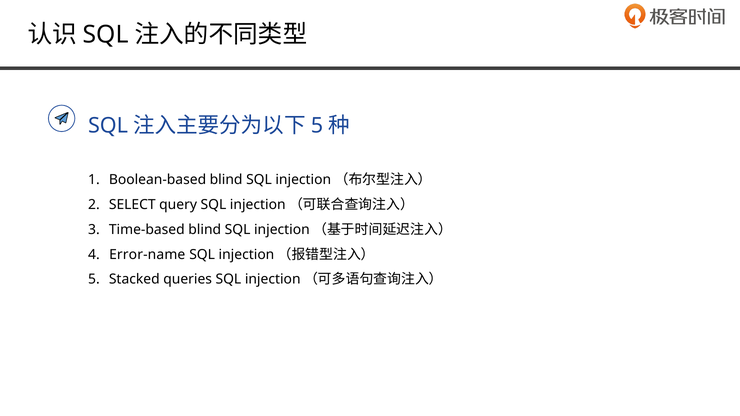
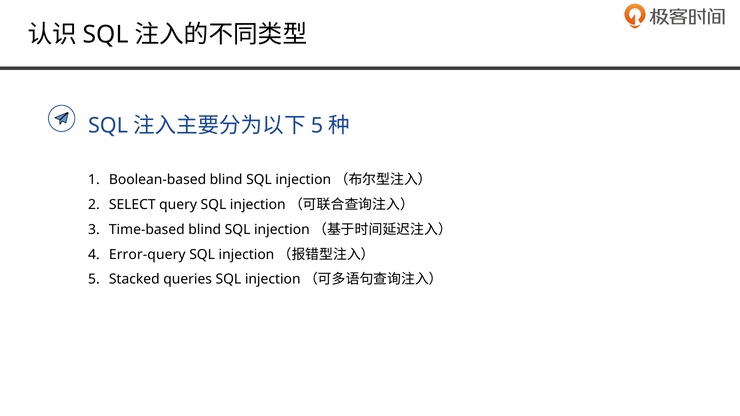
Error-name: Error-name -> Error-query (147, 255)
